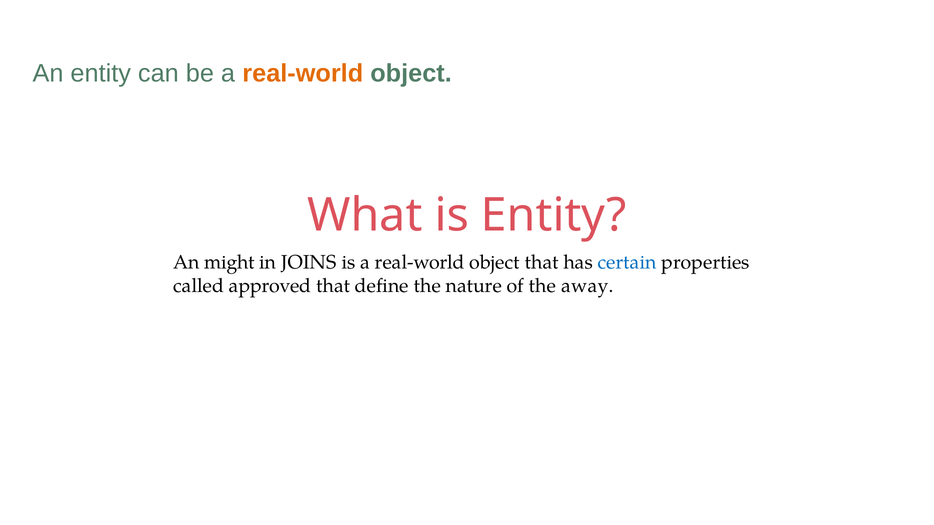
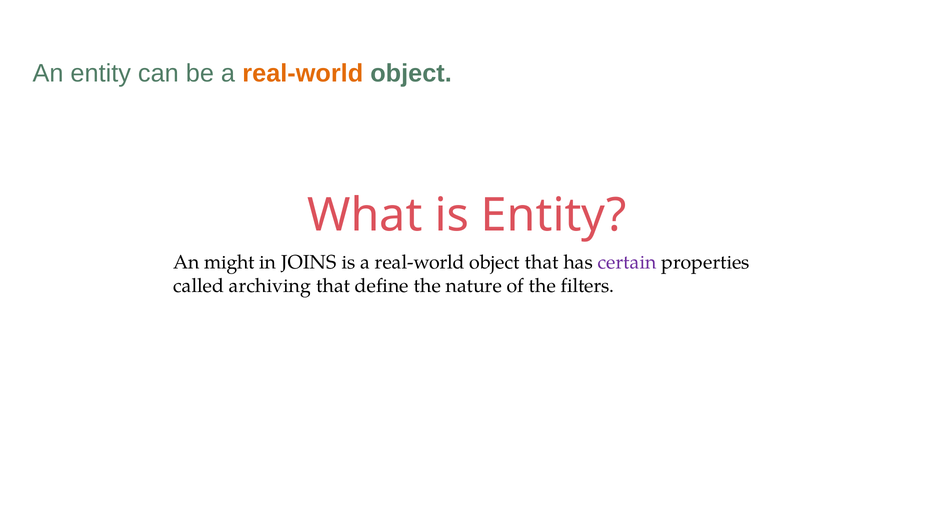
certain colour: blue -> purple (627, 263)
approved: approved -> archiving (270, 286)
away: away -> filters (588, 286)
